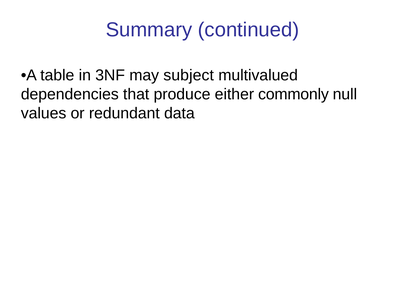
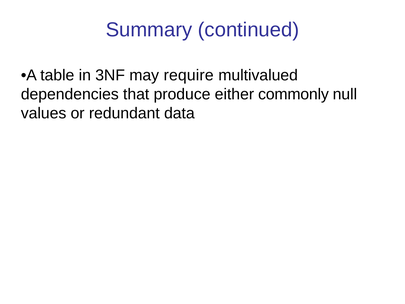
subject: subject -> require (189, 75)
